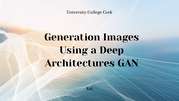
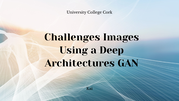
Generation: Generation -> Challenges (72, 37)
